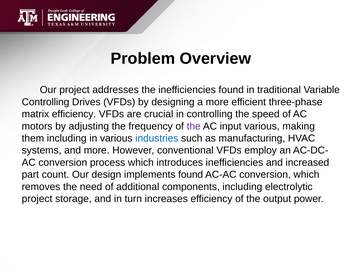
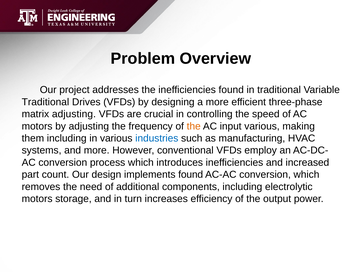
Controlling: Controlling -> Traditional (45, 102)
matrix efficiency: efficiency -> adjusting (74, 114)
the colour: purple -> orange (194, 126)
project: project -> motors (37, 198)
